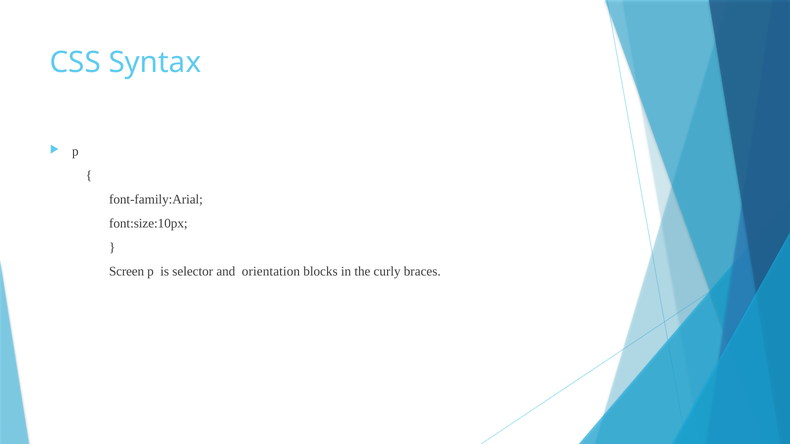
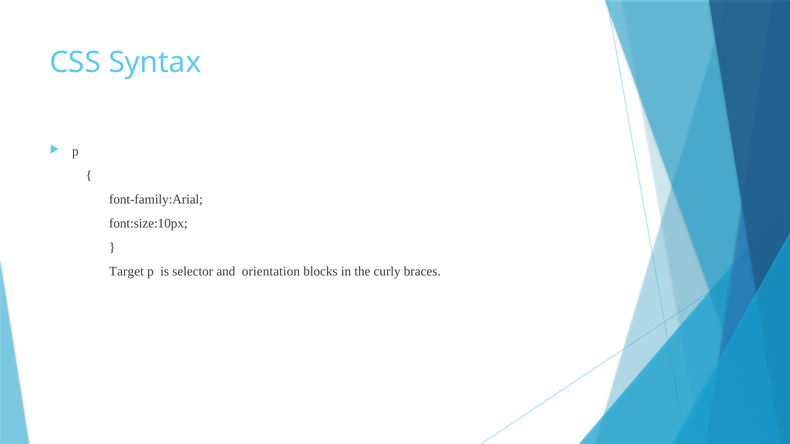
Screen: Screen -> Target (126, 272)
